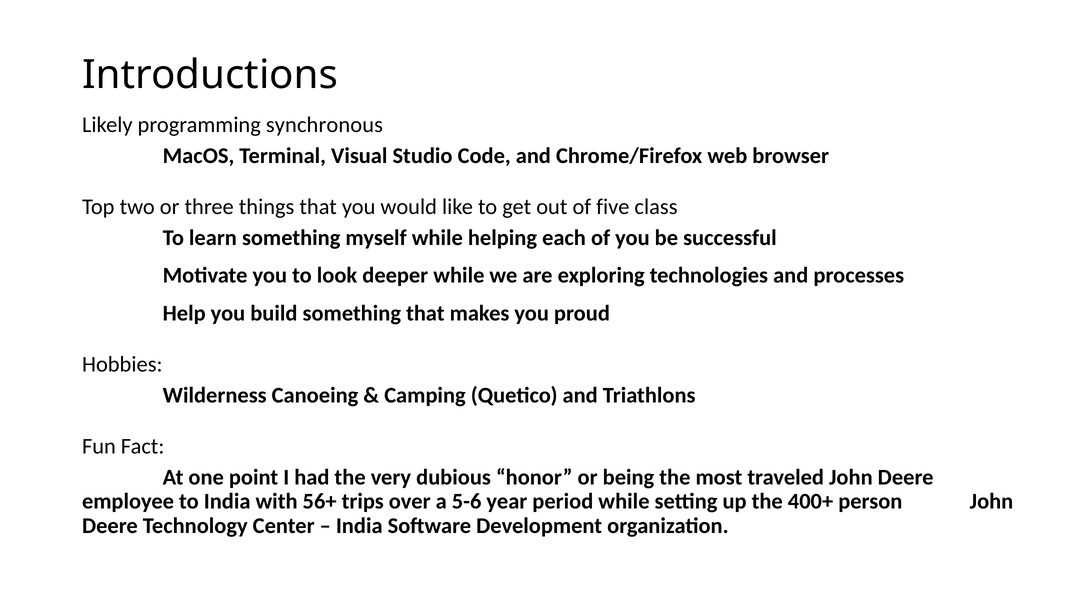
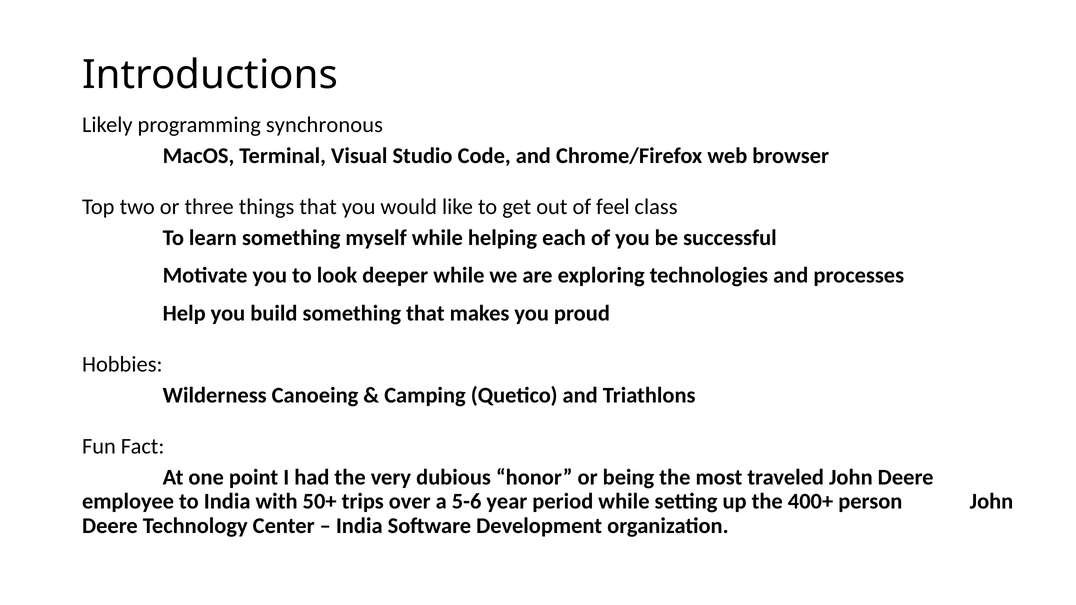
five: five -> feel (613, 207)
56+: 56+ -> 50+ (320, 502)
